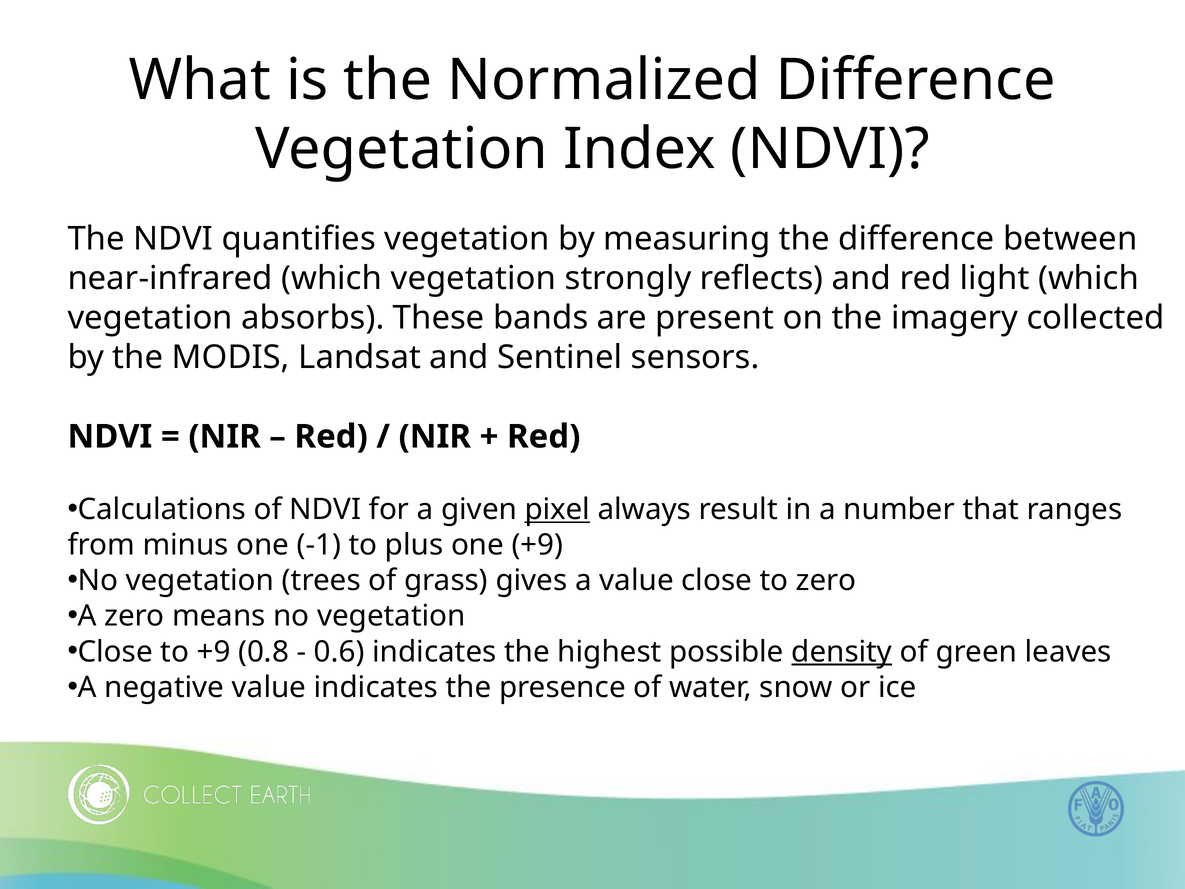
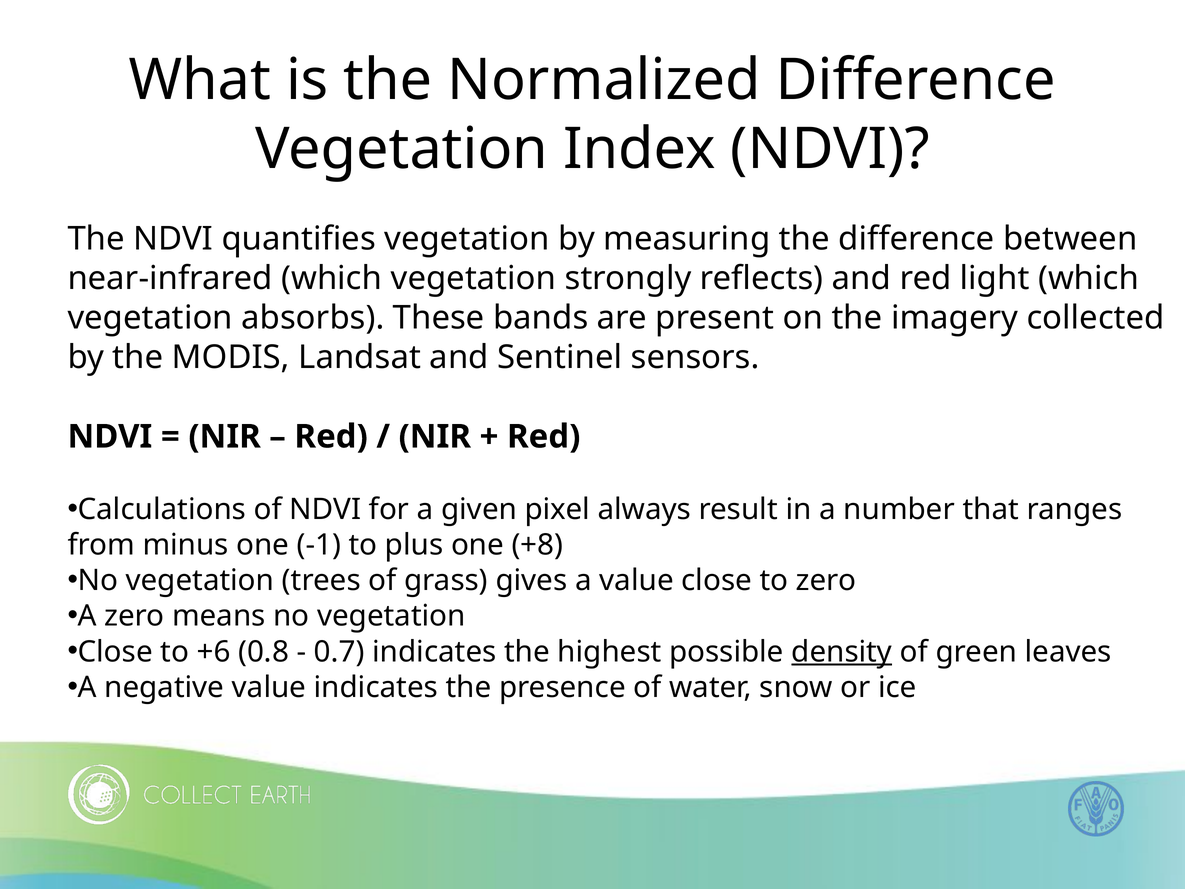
pixel underline: present -> none (557, 509)
one +9: +9 -> +8 (537, 545)
to +9: +9 -> +6 (214, 652)
0.6: 0.6 -> 0.7 (339, 652)
